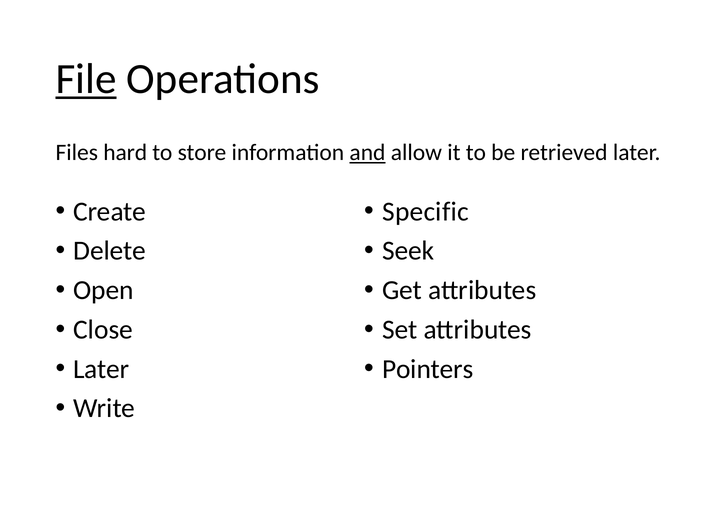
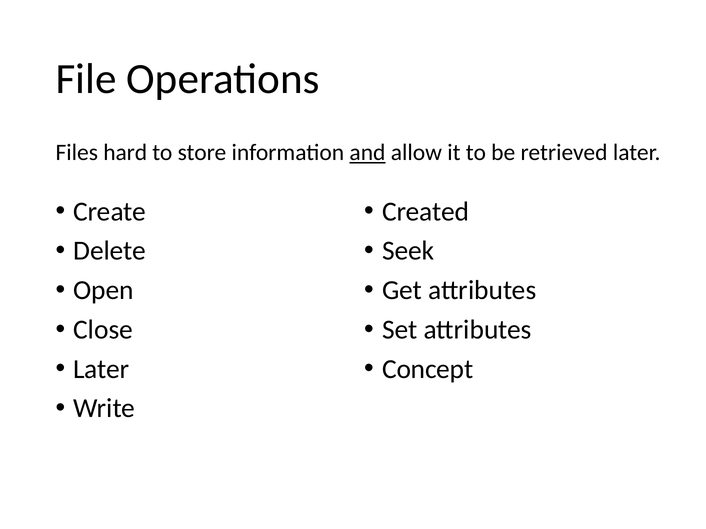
File underline: present -> none (86, 79)
Specific: Specific -> Created (426, 212)
Pointers: Pointers -> Concept (428, 369)
